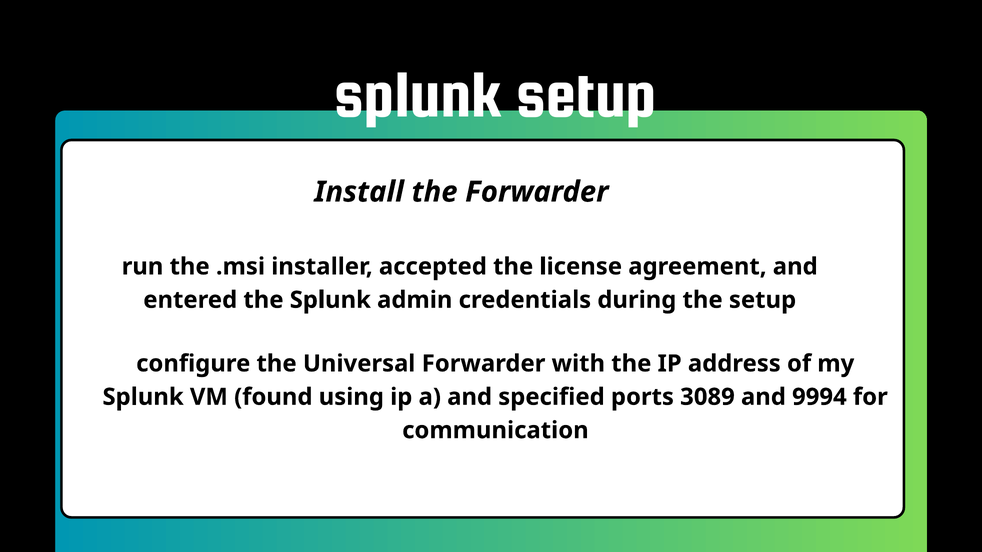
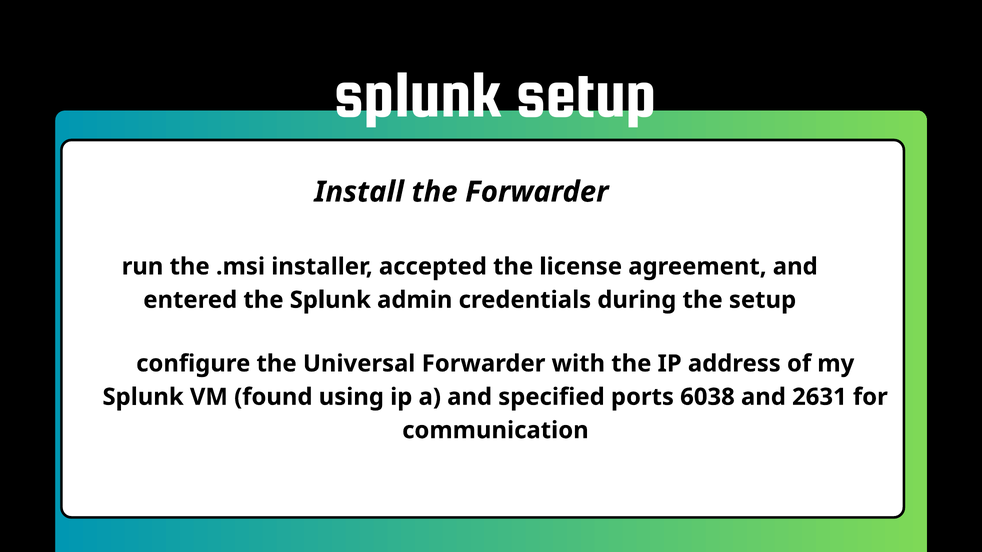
3089: 3089 -> 6038 (707, 397)
9994: 9994 -> 2631 (819, 397)
